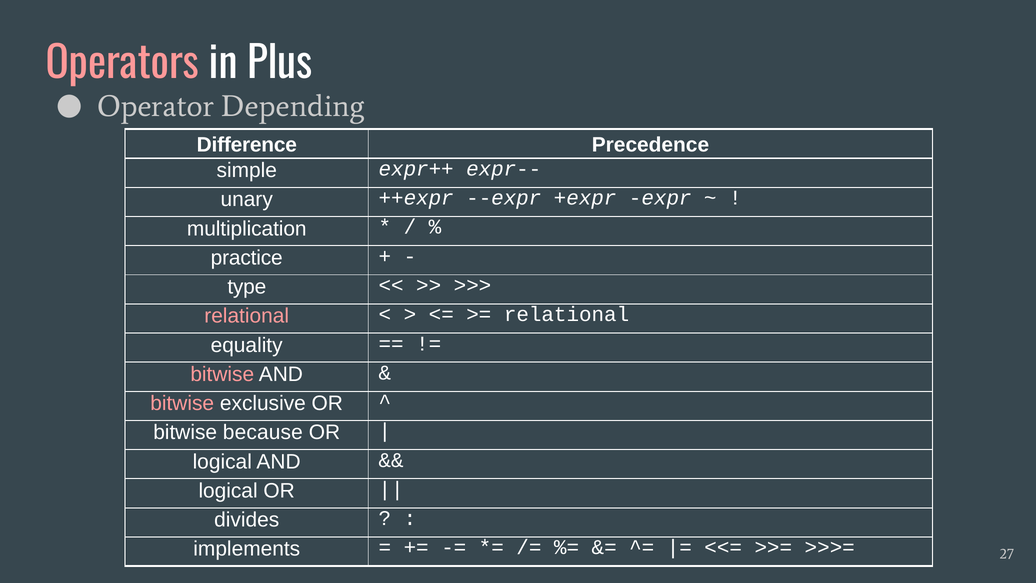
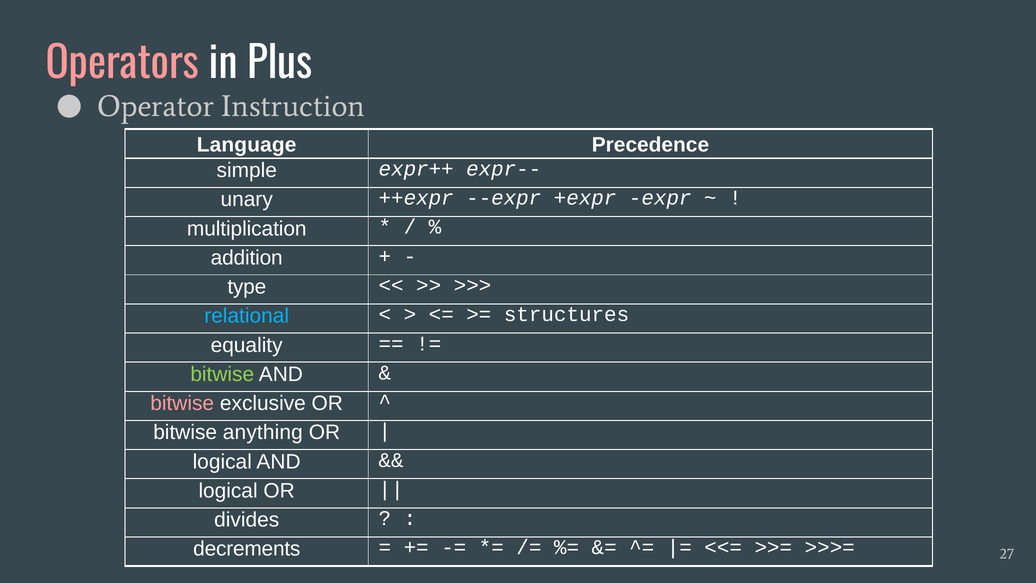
Depending: Depending -> Instruction (293, 106)
Difference: Difference -> Language (247, 145)
practice: practice -> addition (247, 258)
relational colour: pink -> light blue (247, 316)
relational: relational -> structures (567, 314)
bitwise colour: pink -> light green (222, 374)
because: because -> anything (263, 432)
implements: implements -> decrements (247, 549)
